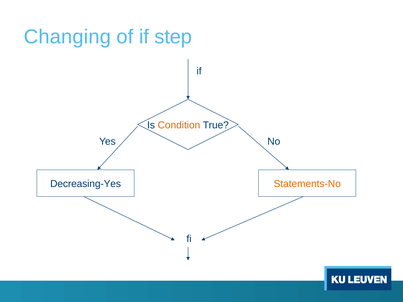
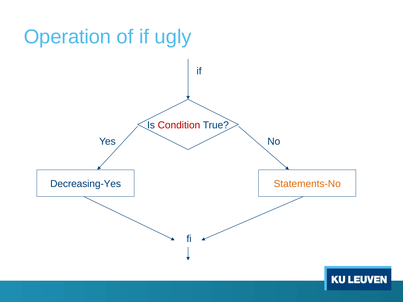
Changing: Changing -> Operation (67, 37)
step: step -> ugly (173, 37)
Condition colour: orange -> red (179, 125)
